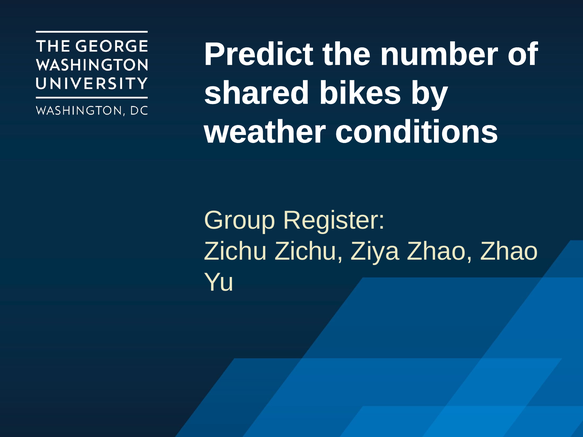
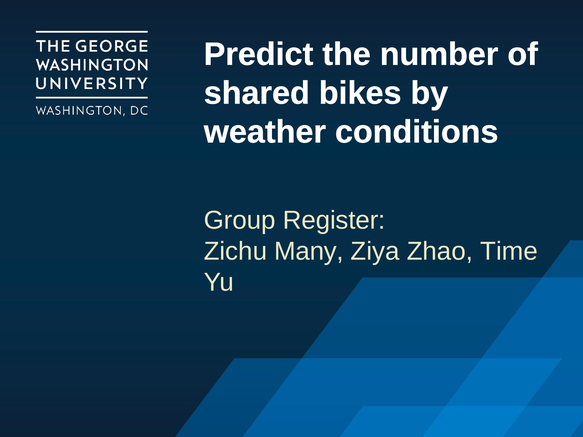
Zichu Zichu: Zichu -> Many (309, 251)
Zhao Zhao: Zhao -> Time (509, 251)
